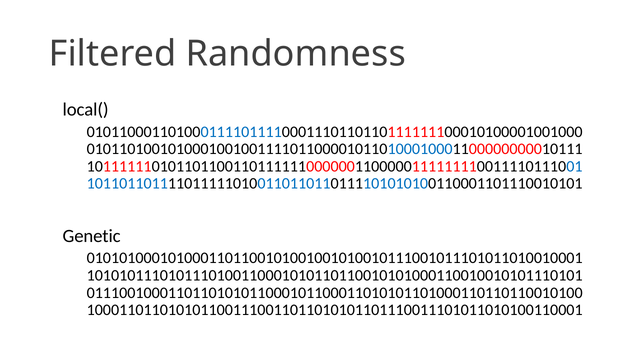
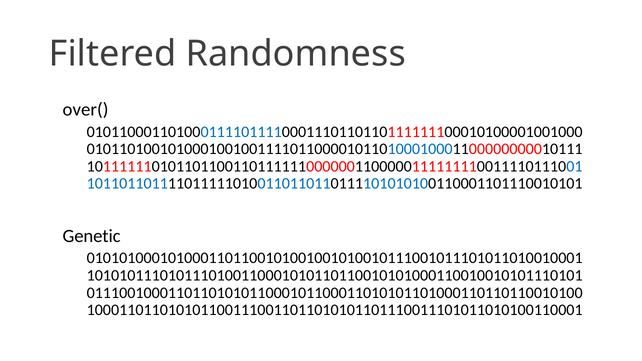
local(: local( -> over( (86, 110)
